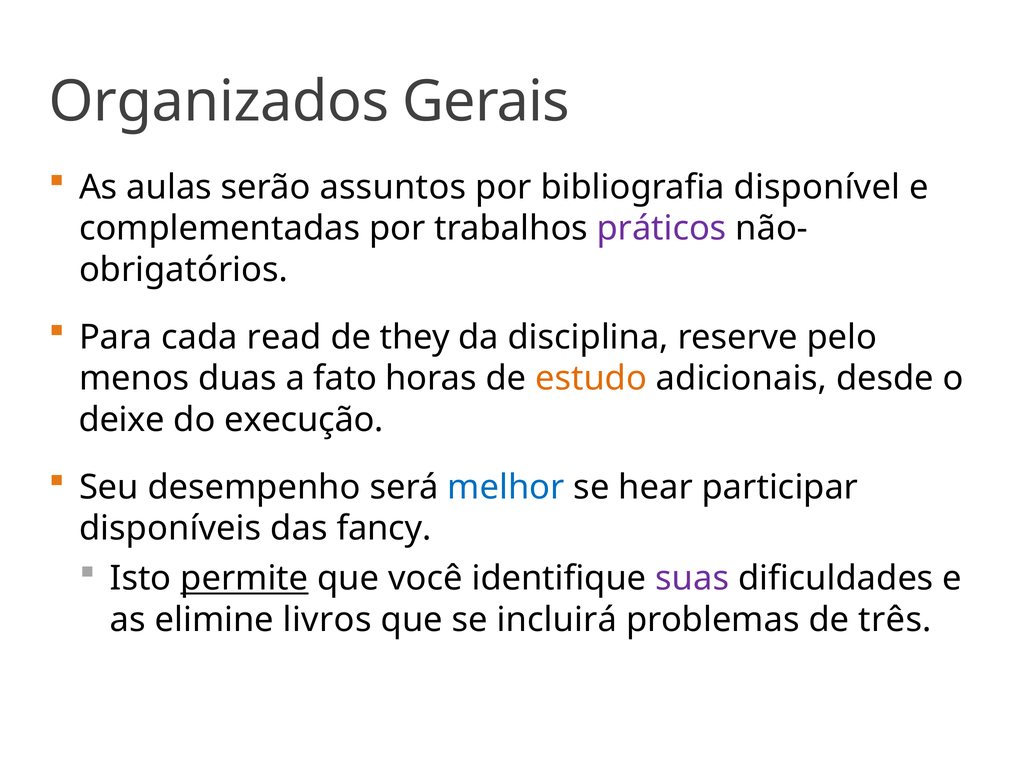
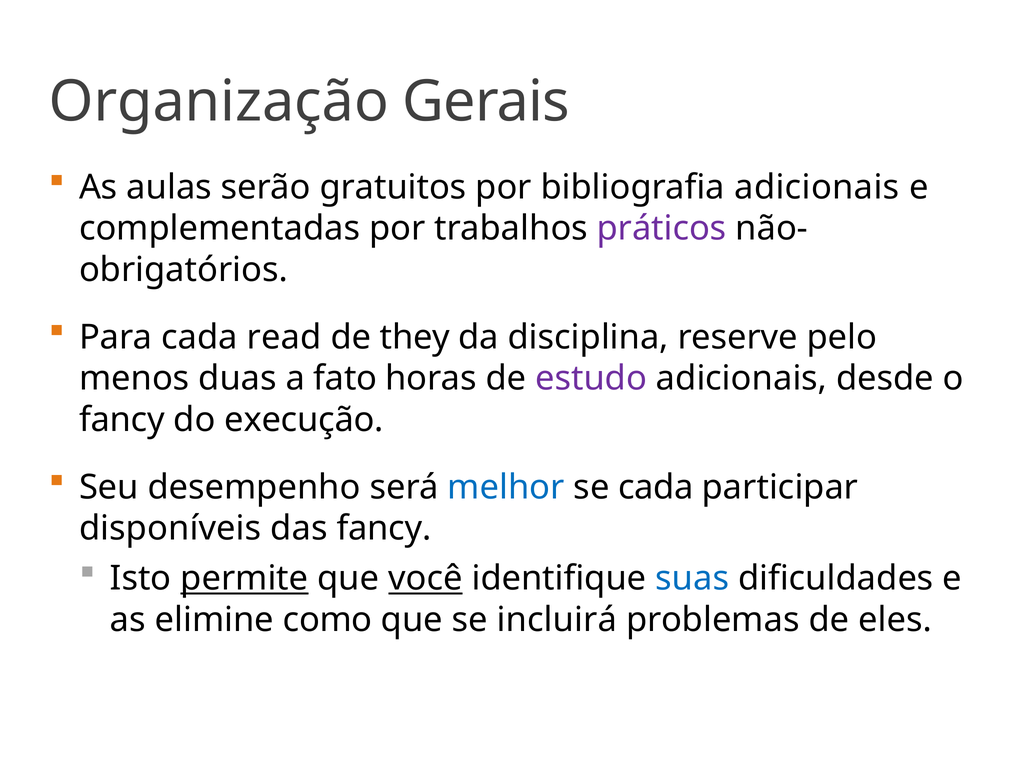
Organizados: Organizados -> Organização (219, 102)
assuntos: assuntos -> gratuitos (393, 187)
bibliografia disponível: disponível -> adicionais (817, 187)
estudo colour: orange -> purple (591, 379)
deixe: deixe -> fancy (122, 420)
se hear: hear -> cada (656, 487)
você underline: none -> present (425, 579)
suas colour: purple -> blue (692, 579)
livros: livros -> como (328, 620)
três: três -> eles (895, 620)
